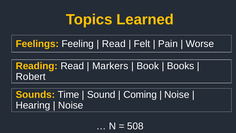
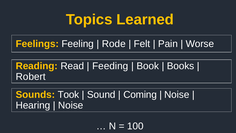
Read: Read -> Rode (114, 44)
Markers: Markers -> Feeding (110, 66)
Time: Time -> Took (68, 95)
508: 508 -> 100 (135, 126)
